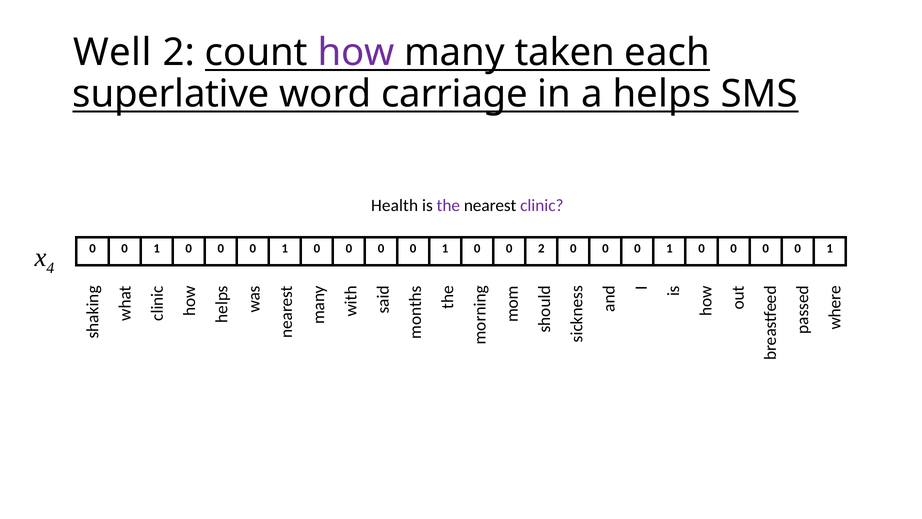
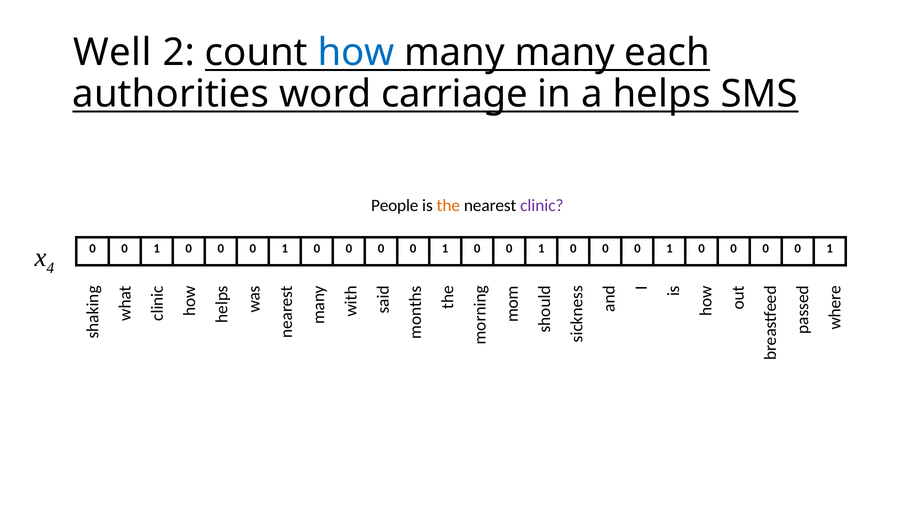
how colour: purple -> blue (356, 53)
many taken: taken -> many (565, 53)
superlative: superlative -> authorities (171, 94)
Health: Health -> People (395, 205)
the colour: purple -> orange (448, 205)
1 0 0 2: 2 -> 1 (541, 249)
